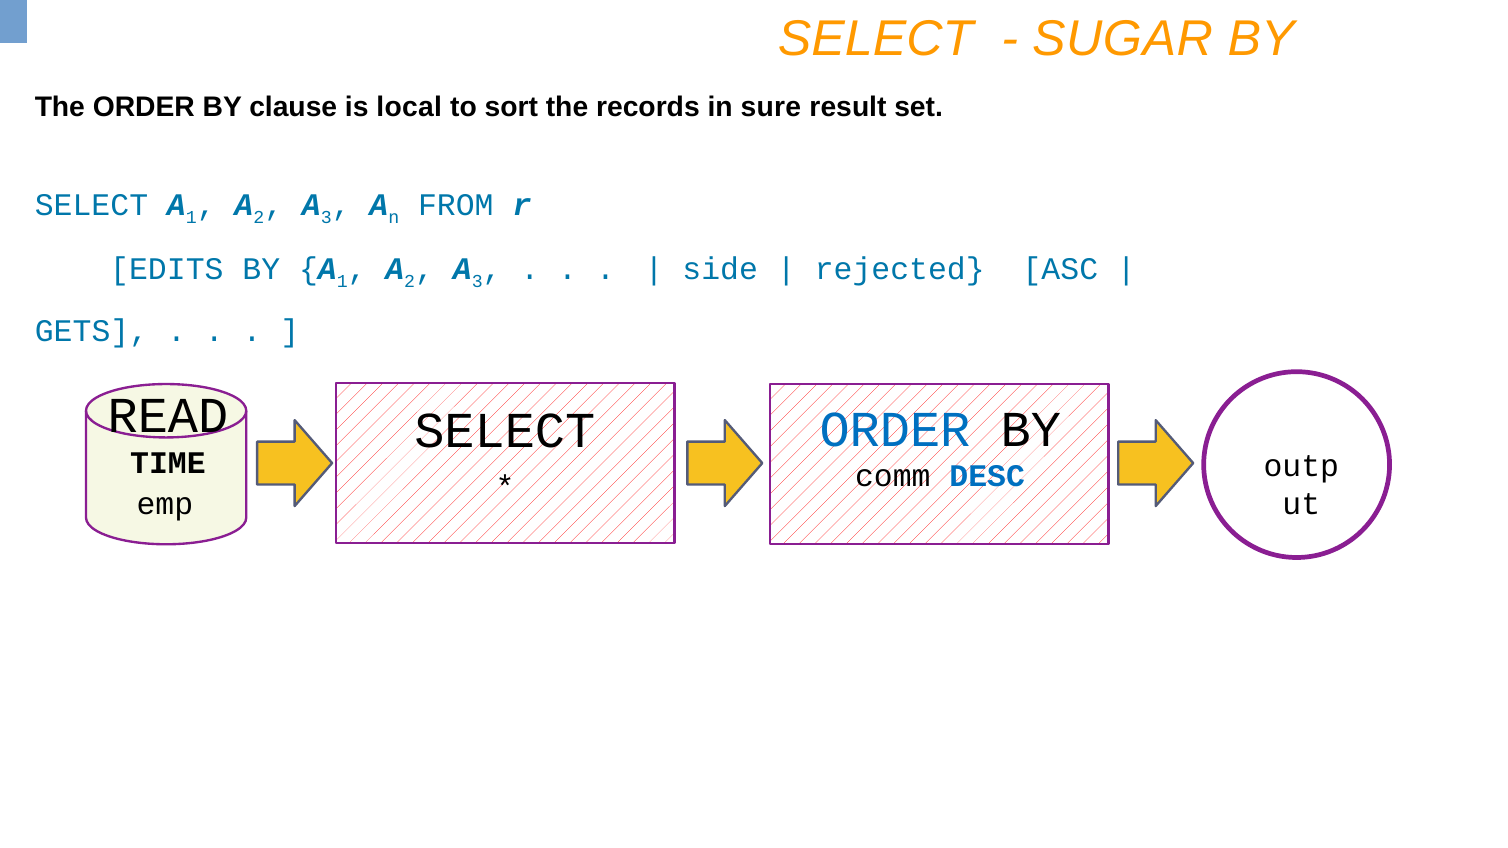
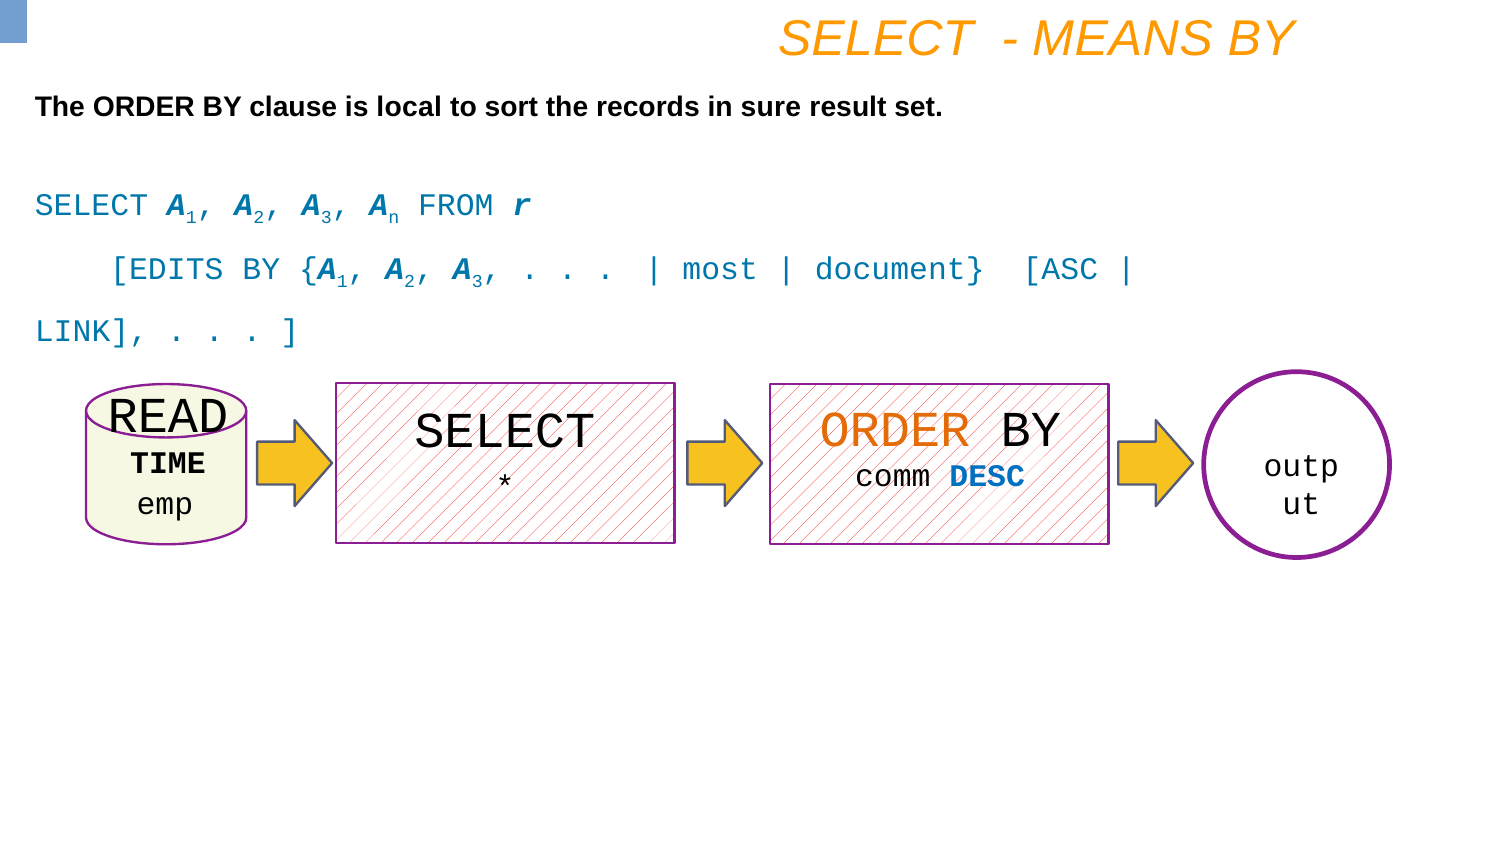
SUGAR: SUGAR -> MEANS (1123, 39)
side: side -> most (720, 269)
rejected: rejected -> document (900, 269)
GETS: GETS -> LINK (91, 331)
ORDER colour: blue -> orange (895, 430)
